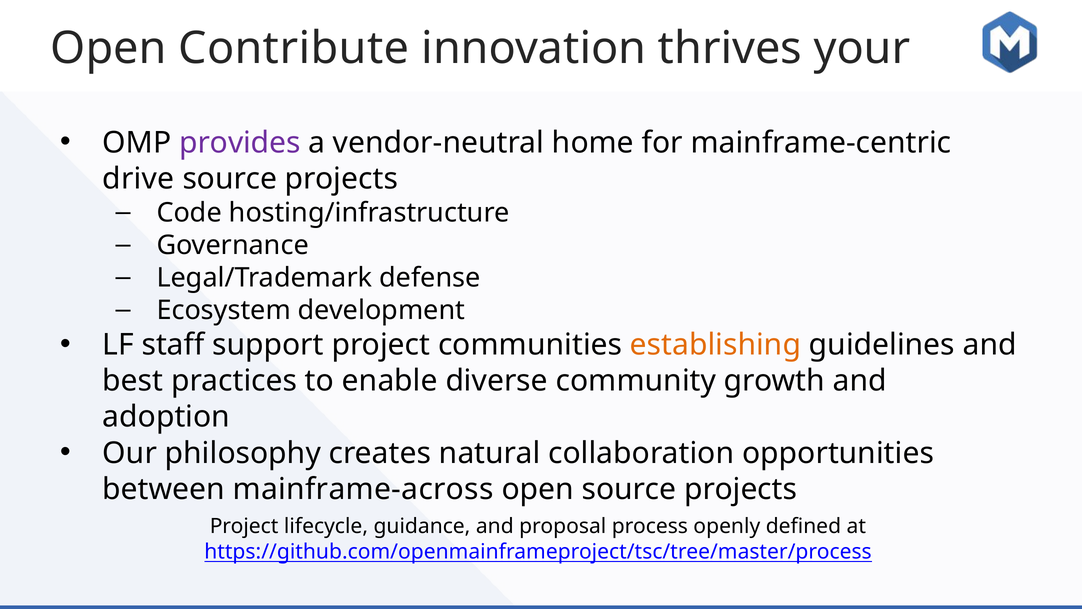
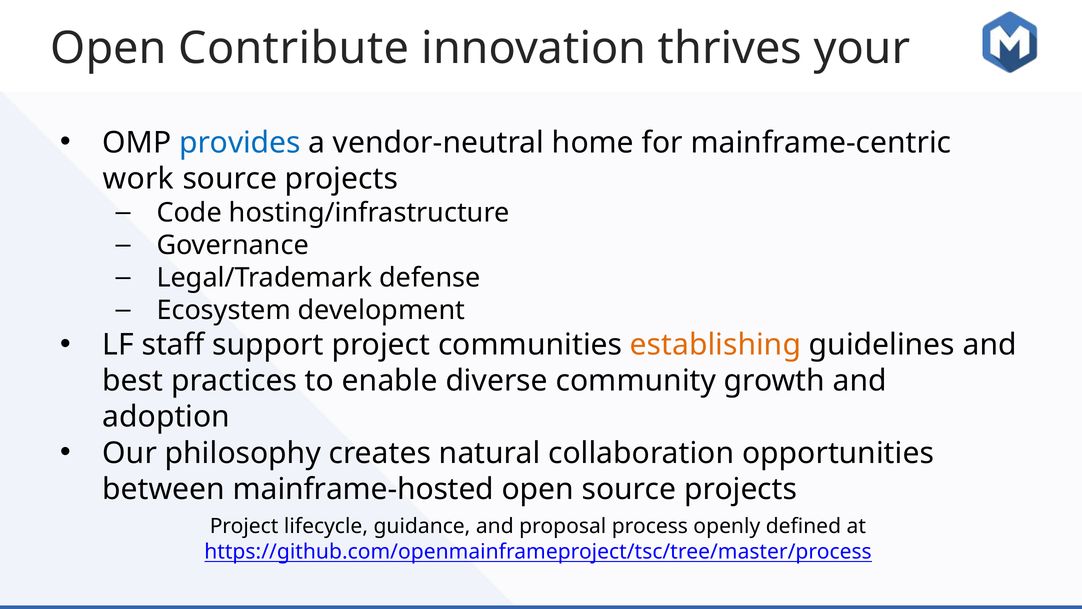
provides colour: purple -> blue (240, 143)
drive: drive -> work (138, 179)
mainframe-across: mainframe-across -> mainframe-hosted (363, 489)
